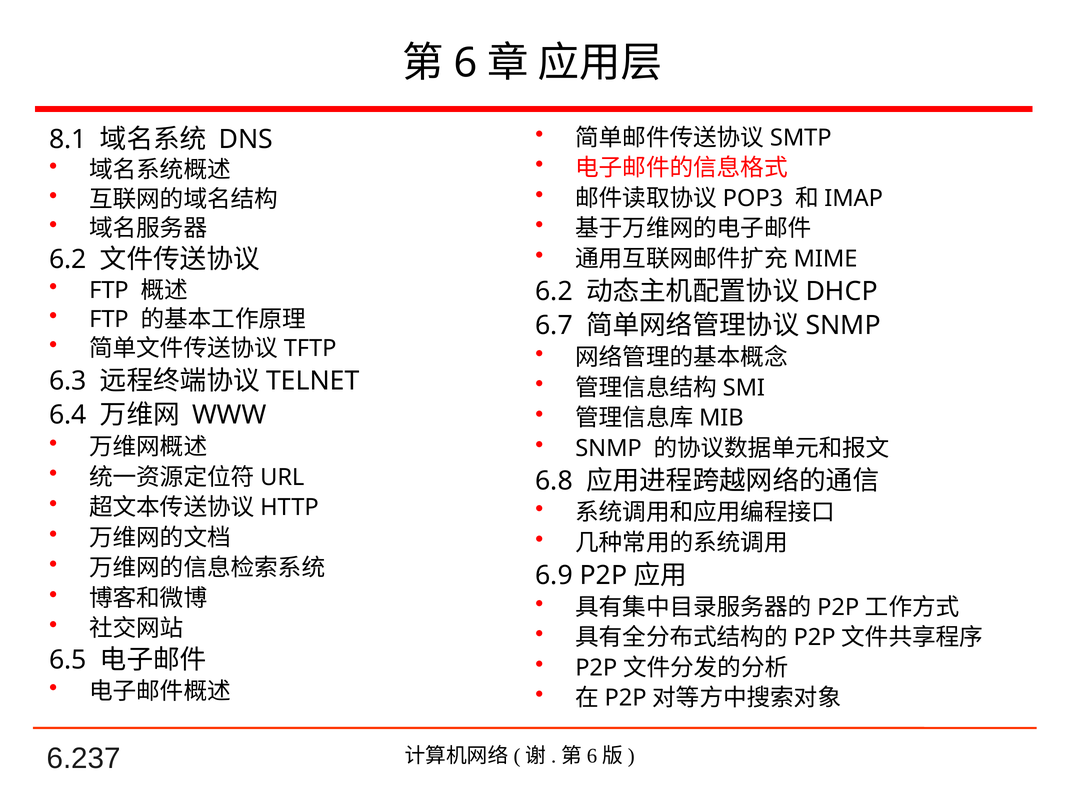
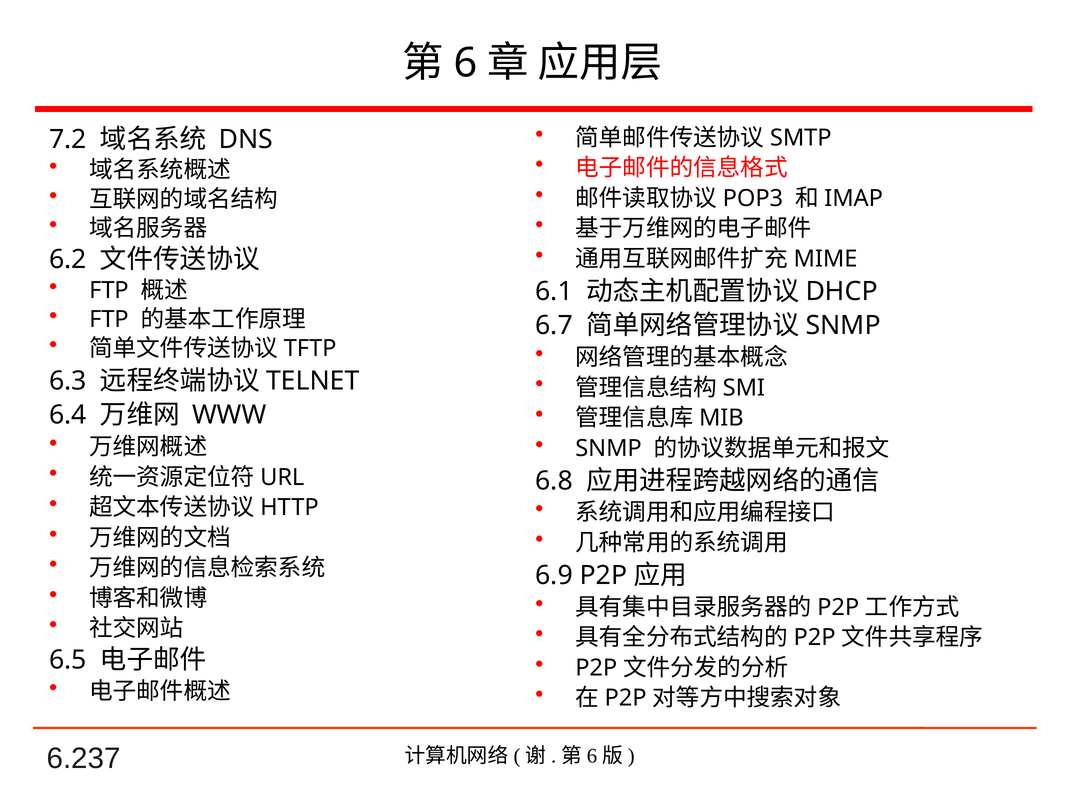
8.1: 8.1 -> 7.2 (68, 140)
6.2: 6.2 -> 6.1 (554, 292)
